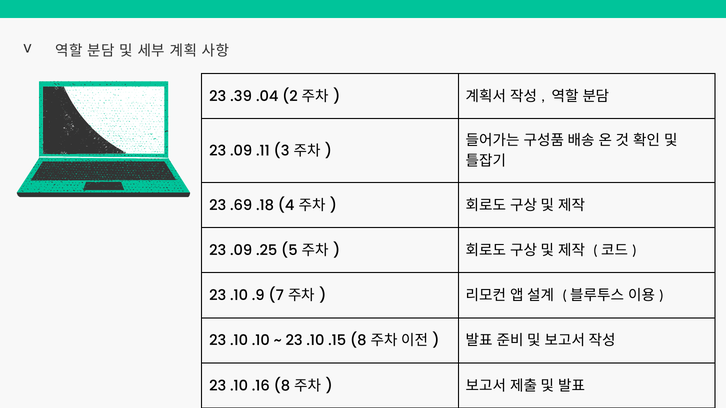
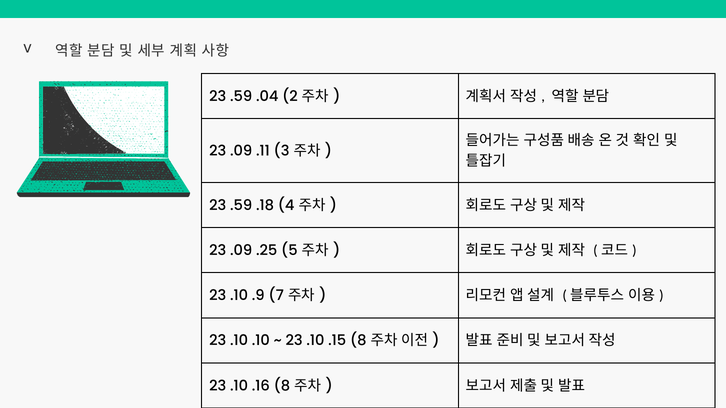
.39: .39 -> .59 (241, 96)
.69: .69 -> .59 (241, 206)
